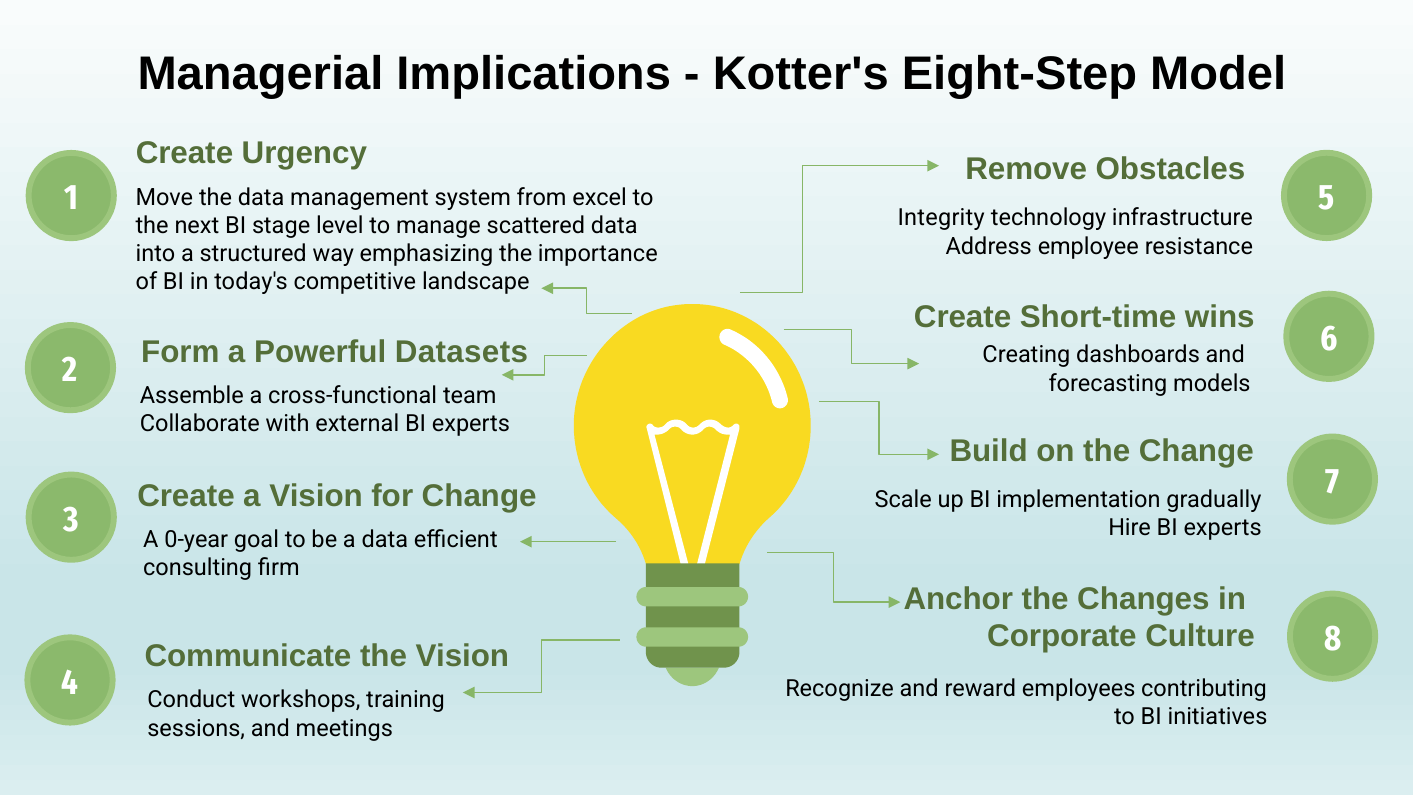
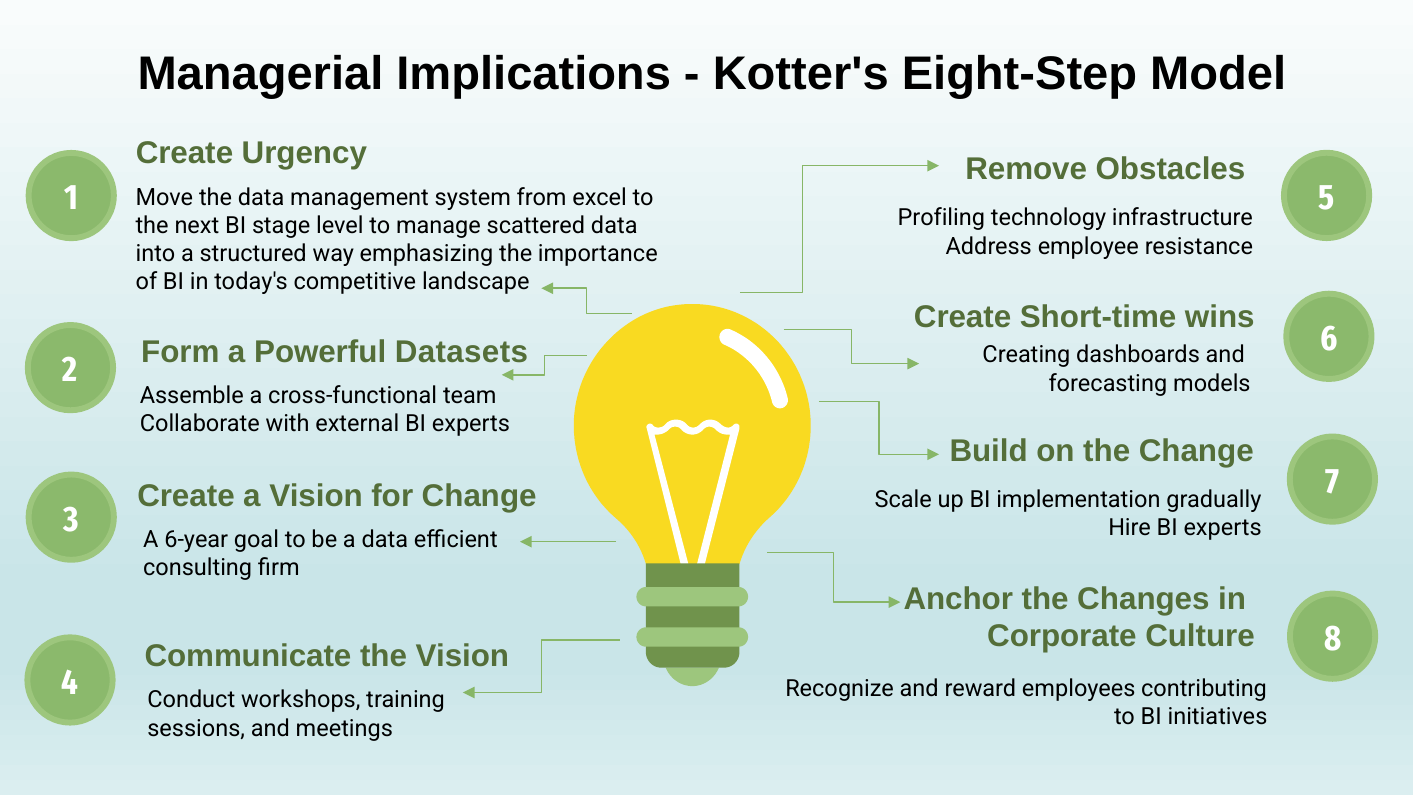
Integrity: Integrity -> Profiling (941, 218)
0-year: 0-year -> 6-year (196, 539)
